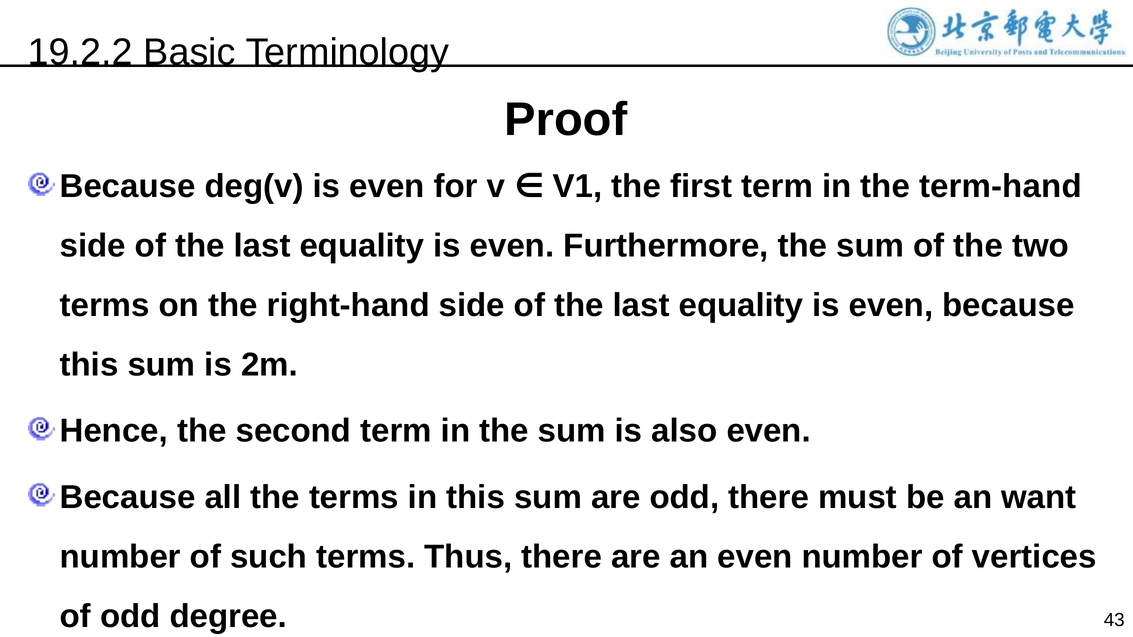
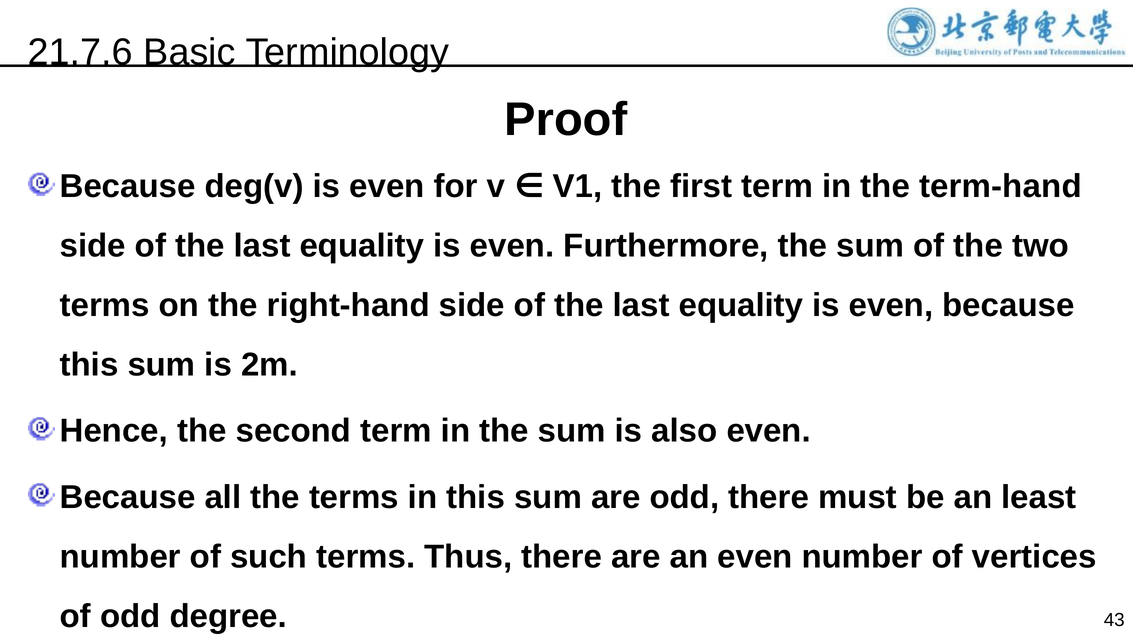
19.2.2: 19.2.2 -> 21.7.6 (80, 52)
want: want -> least (1039, 497)
